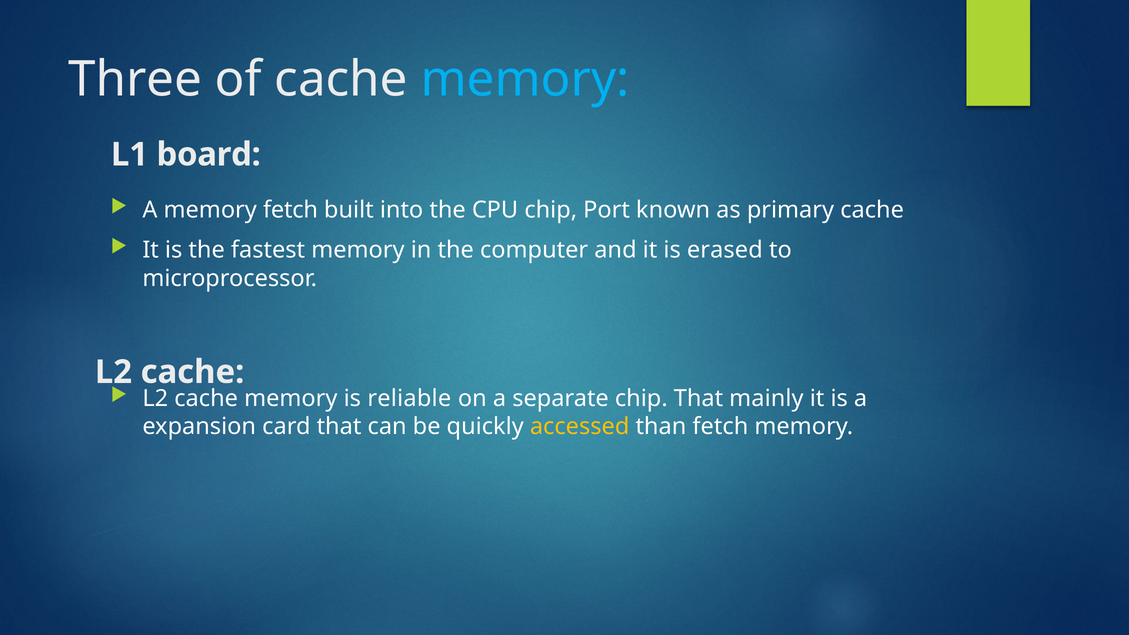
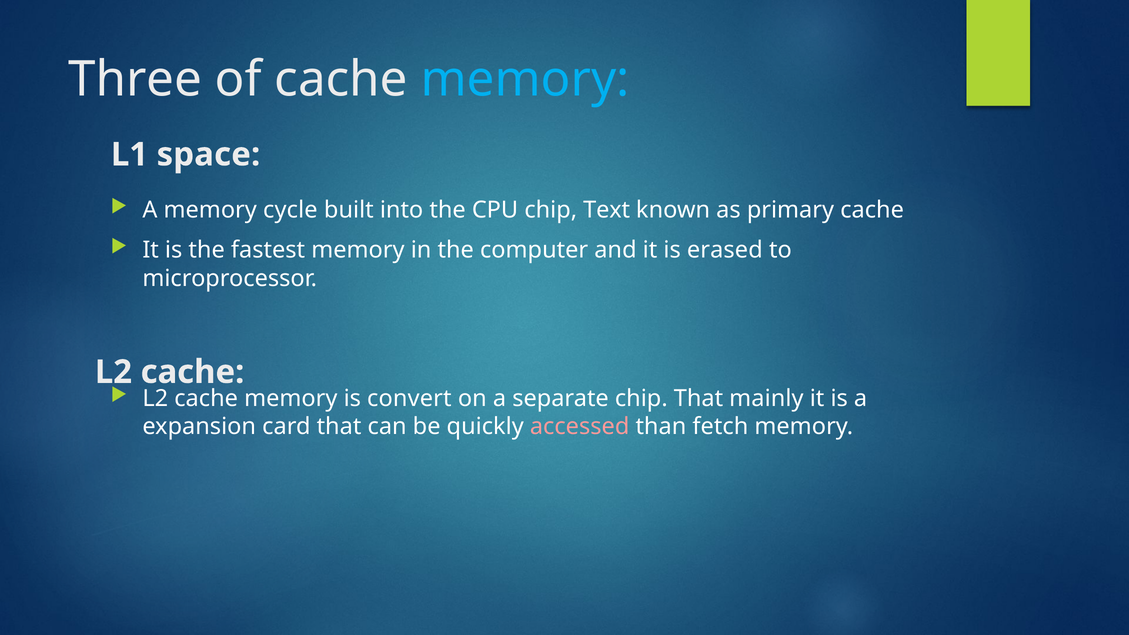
board: board -> space (208, 155)
memory fetch: fetch -> cycle (290, 210)
Port: Port -> Text (607, 210)
reliable: reliable -> convert (409, 398)
accessed colour: yellow -> pink (580, 427)
